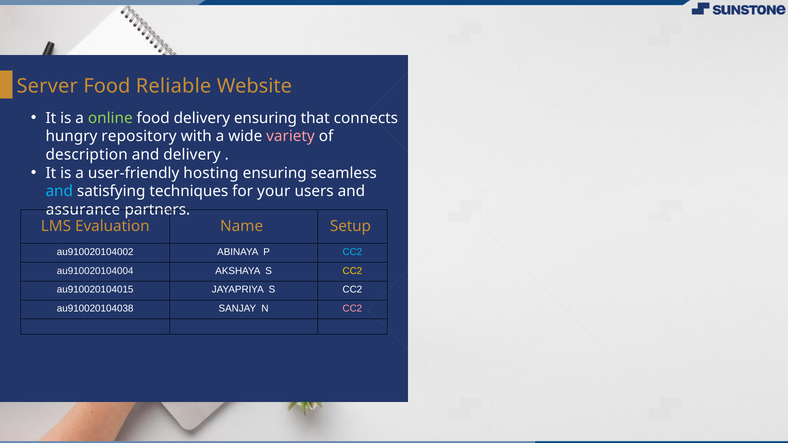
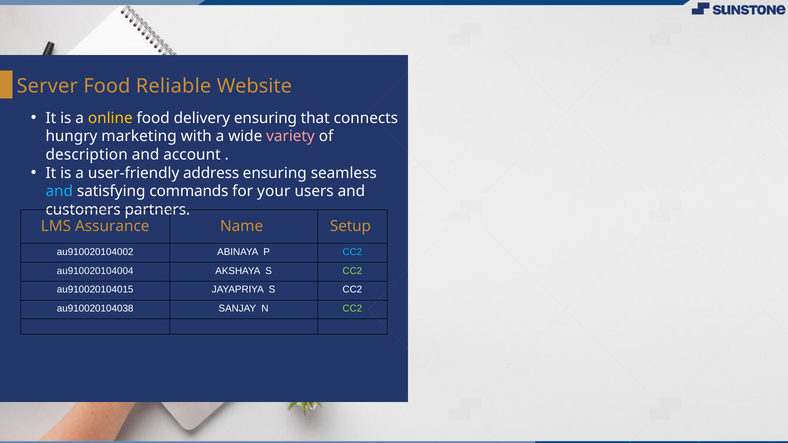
online colour: light green -> yellow (110, 118)
repository: repository -> marketing (139, 136)
and delivery: delivery -> account (192, 155)
hosting: hosting -> address (211, 173)
techniques: techniques -> commands (189, 192)
assurance: assurance -> customers (83, 210)
Evaluation: Evaluation -> Assurance (112, 226)
CC2 colour: yellow -> light green (352, 271)
CC2 colour: pink -> light green (352, 309)
